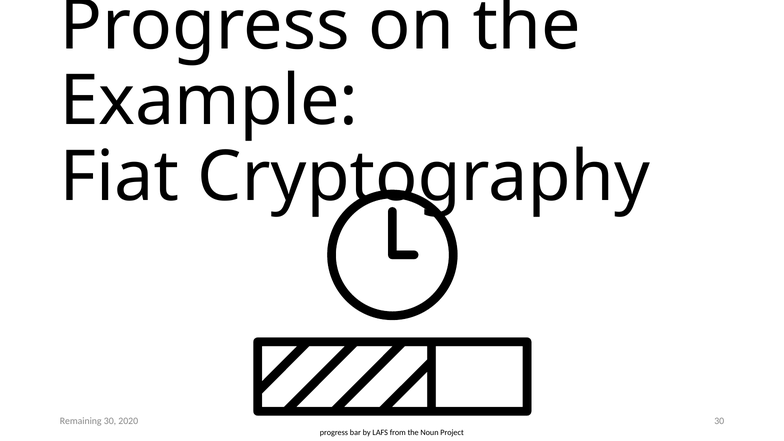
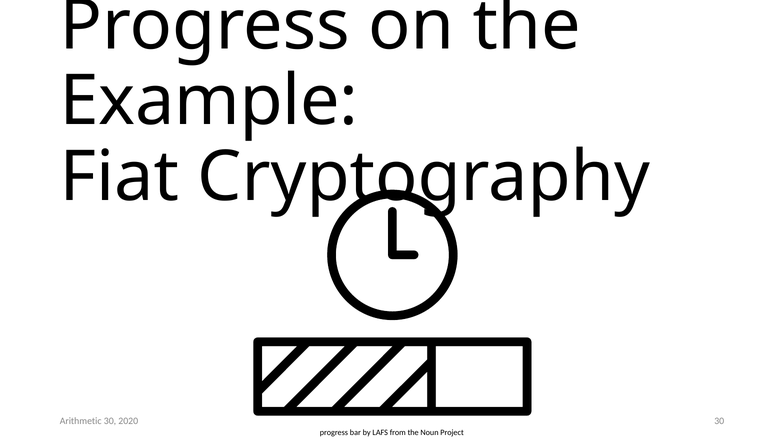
Remaining: Remaining -> Arithmetic (81, 421)
